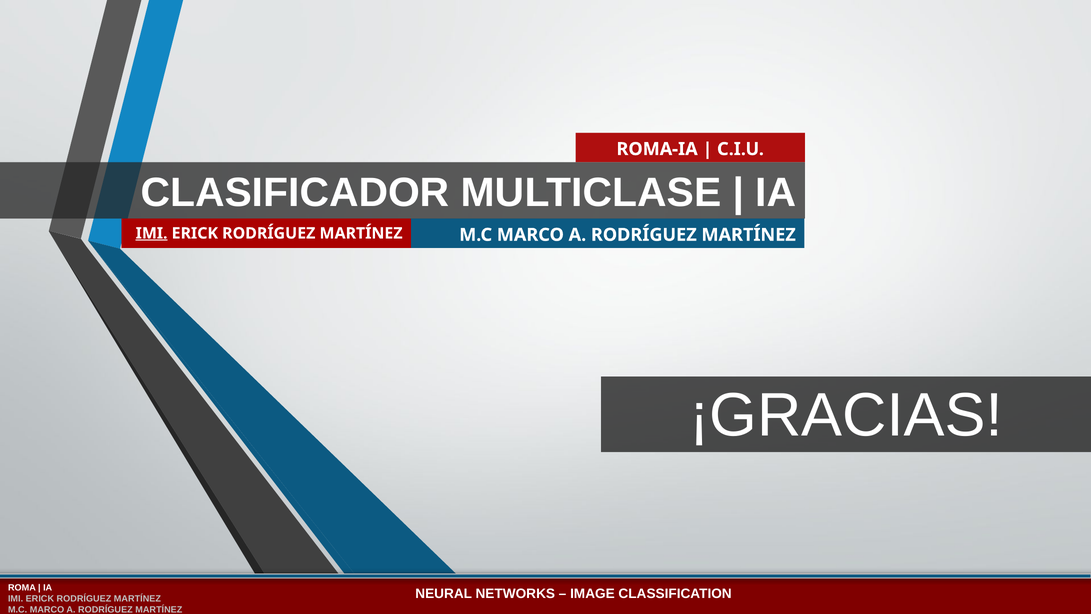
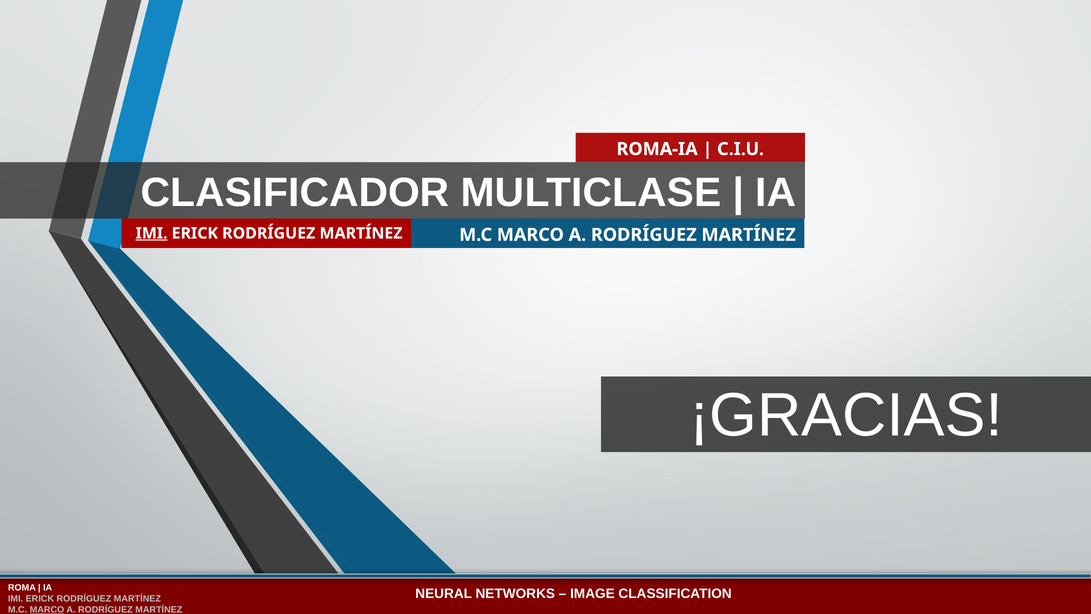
MARCO underline: none -> present (47, 609)
